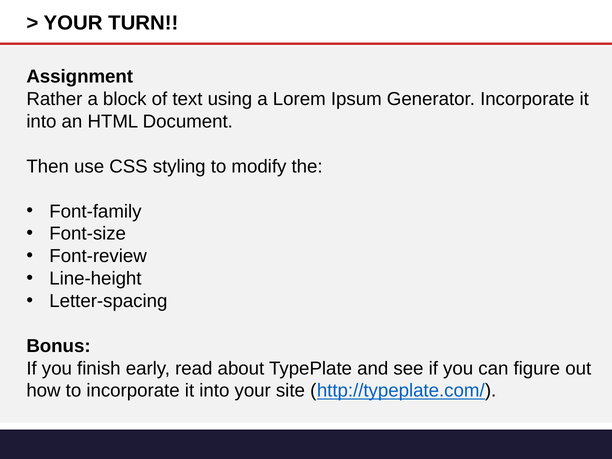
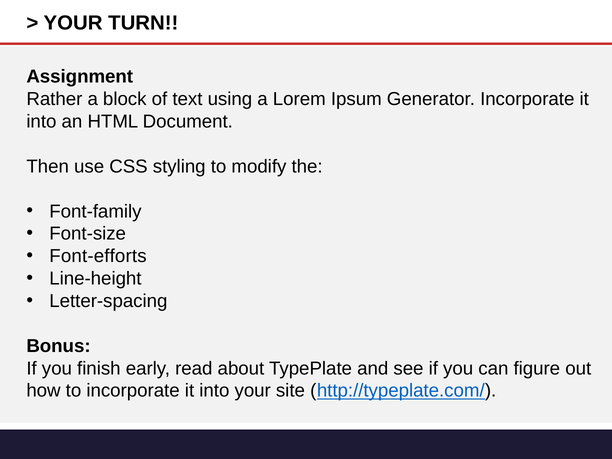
Font-review: Font-review -> Font-efforts (98, 256)
